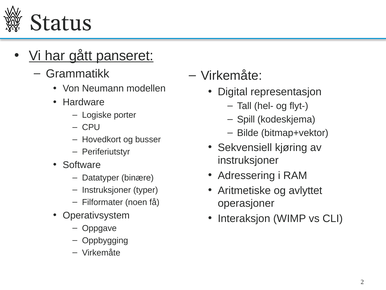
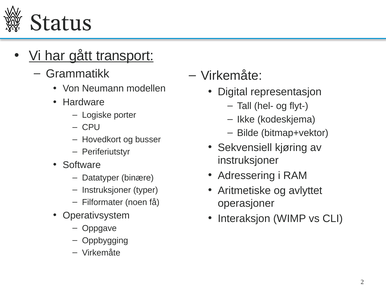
panseret: panseret -> transport (125, 56)
Spill: Spill -> Ikke (246, 119)
